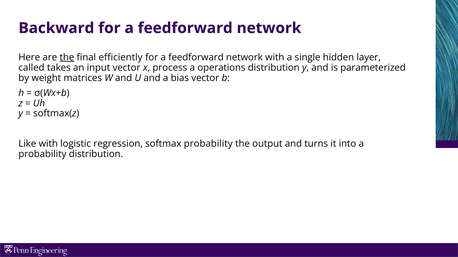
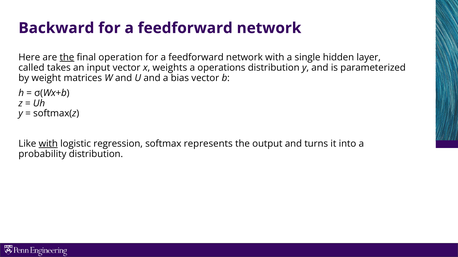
efficiently: efficiently -> operation (121, 57)
process: process -> weights (170, 68)
with underline: none -> present (48, 144)
softmax probability: probability -> represents (208, 144)
